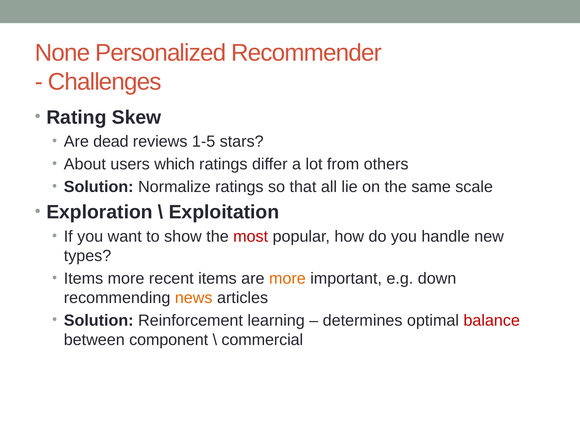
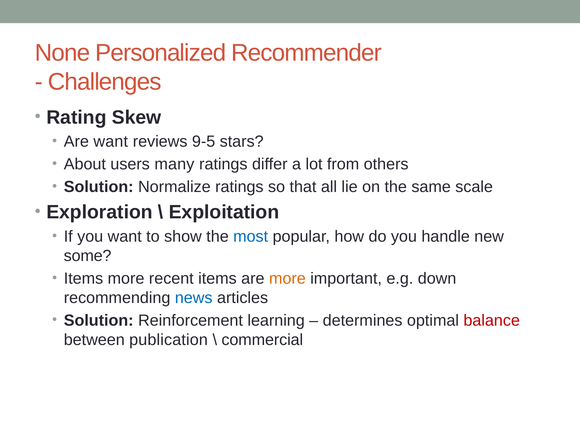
Are dead: dead -> want (111, 142)
1-5: 1-5 -> 9-5 (204, 142)
which: which -> many (174, 164)
most colour: red -> blue (251, 236)
types: types -> some (88, 256)
news colour: orange -> blue (194, 298)
component: component -> publication (169, 340)
